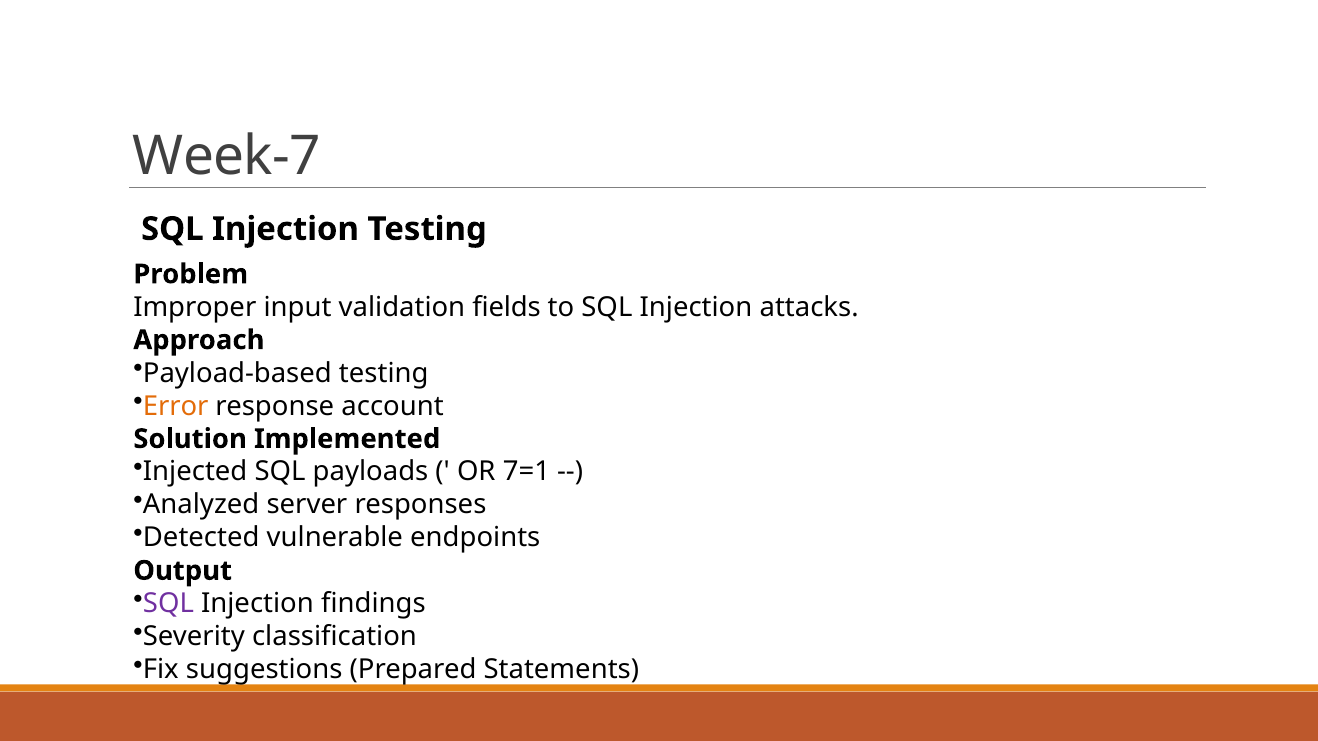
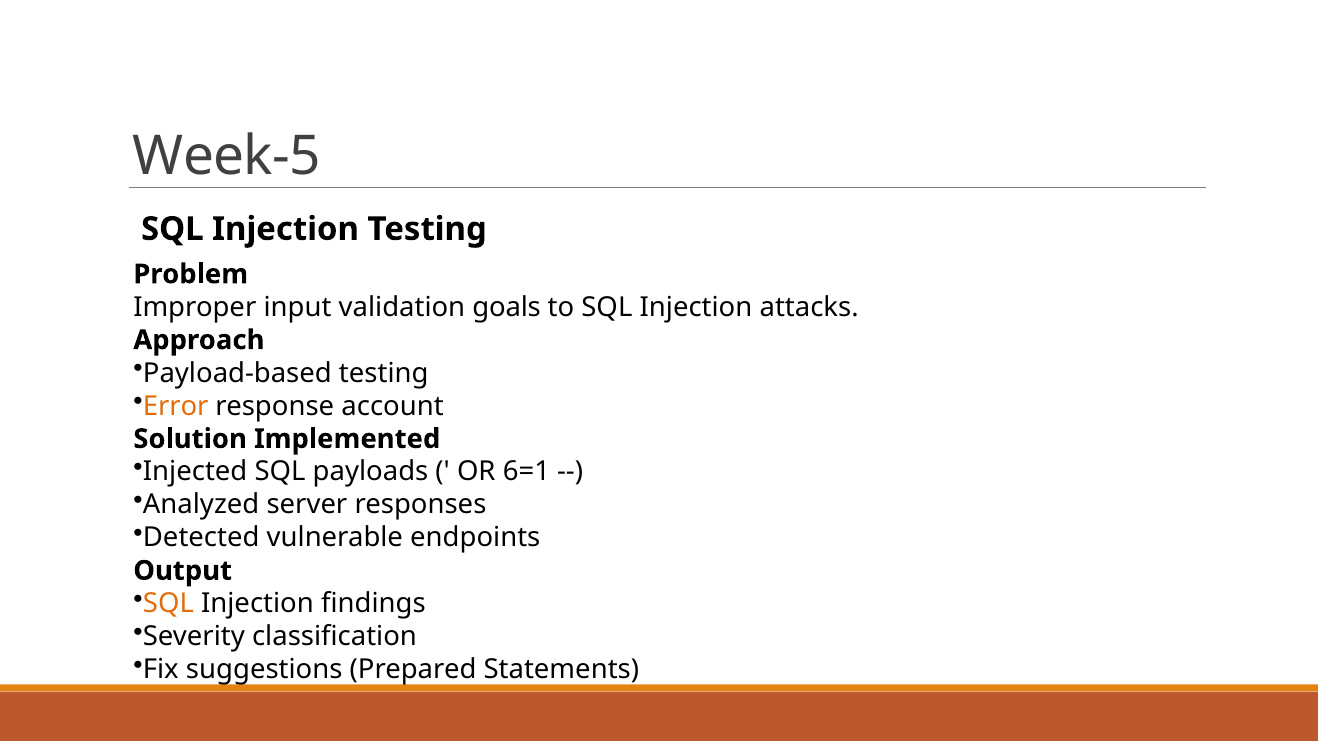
Week-7: Week-7 -> Week-5 (227, 157)
fields: fields -> goals (507, 307)
7=1: 7=1 -> 6=1 (526, 472)
SQL colour: purple -> orange (168, 604)
